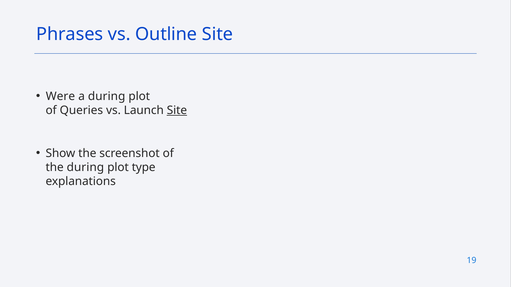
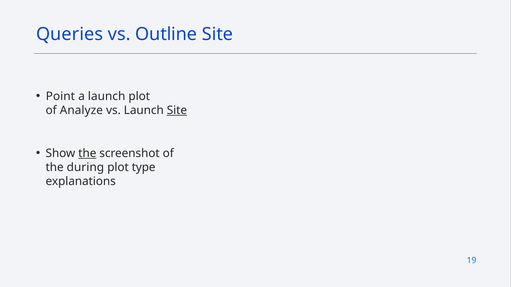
Phrases: Phrases -> Queries (70, 34)
Were: Were -> Point (60, 96)
a during: during -> launch (107, 96)
Queries: Queries -> Analyze (81, 110)
the underline: none -> present (87, 153)
